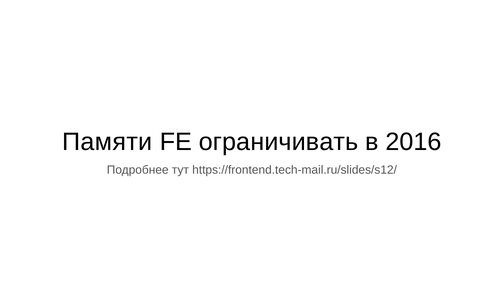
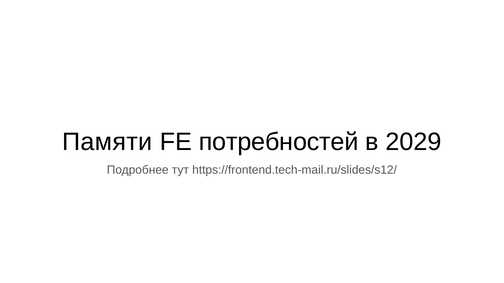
ограничивать: ограничивать -> потребностей (279, 142)
2016: 2016 -> 2029 (414, 142)
